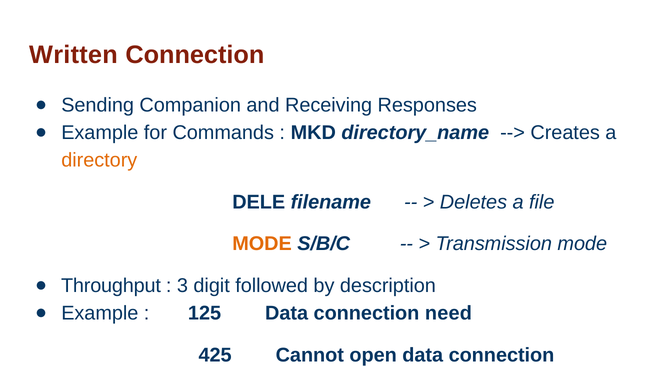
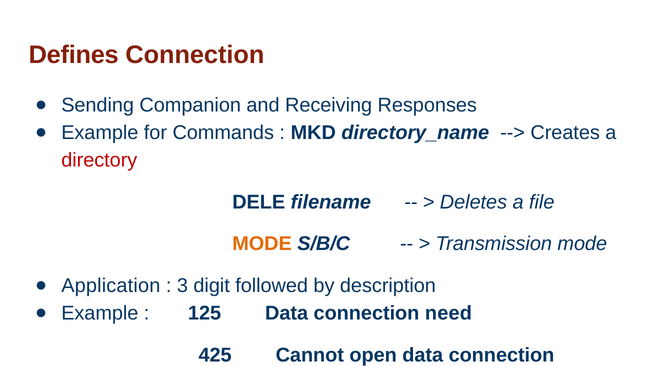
Written: Written -> Defines (74, 55)
directory colour: orange -> red (99, 160)
Throughput: Throughput -> Application (111, 286)
